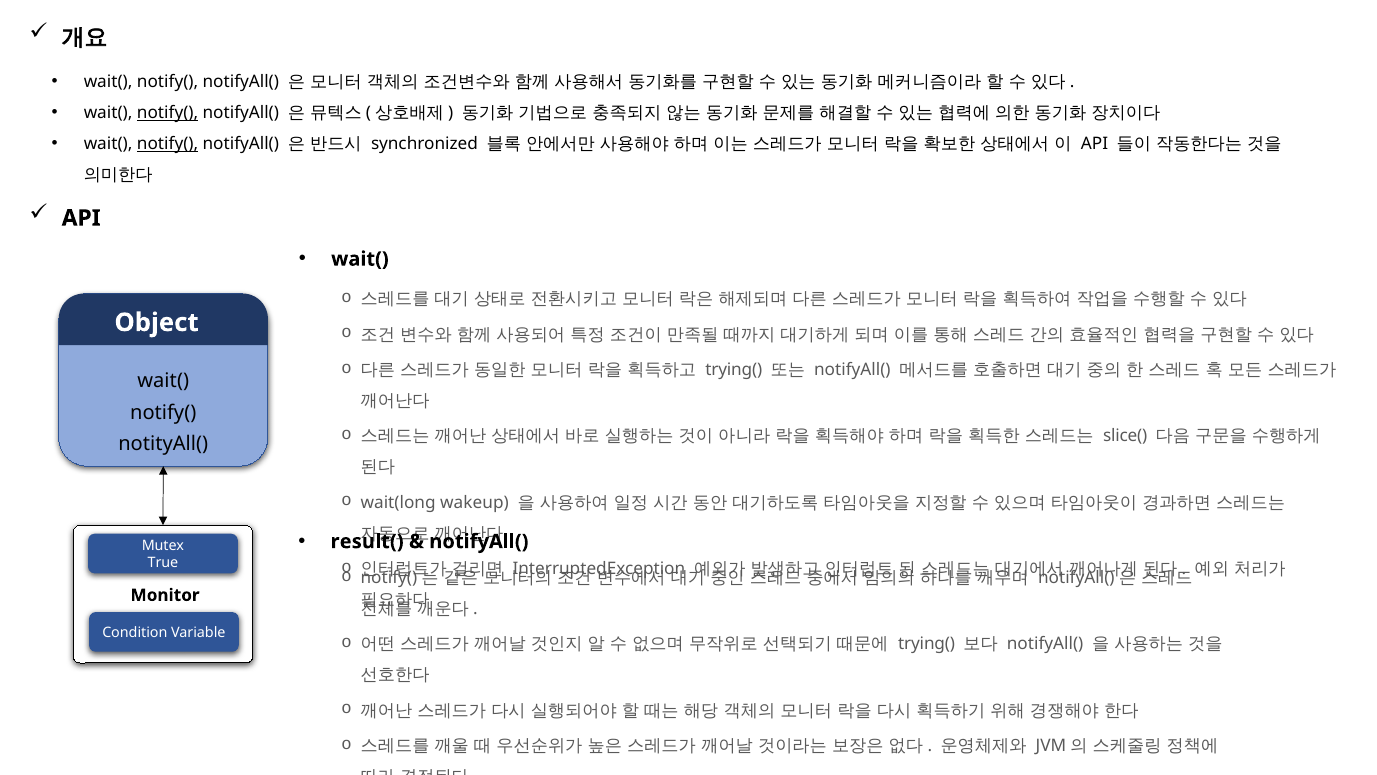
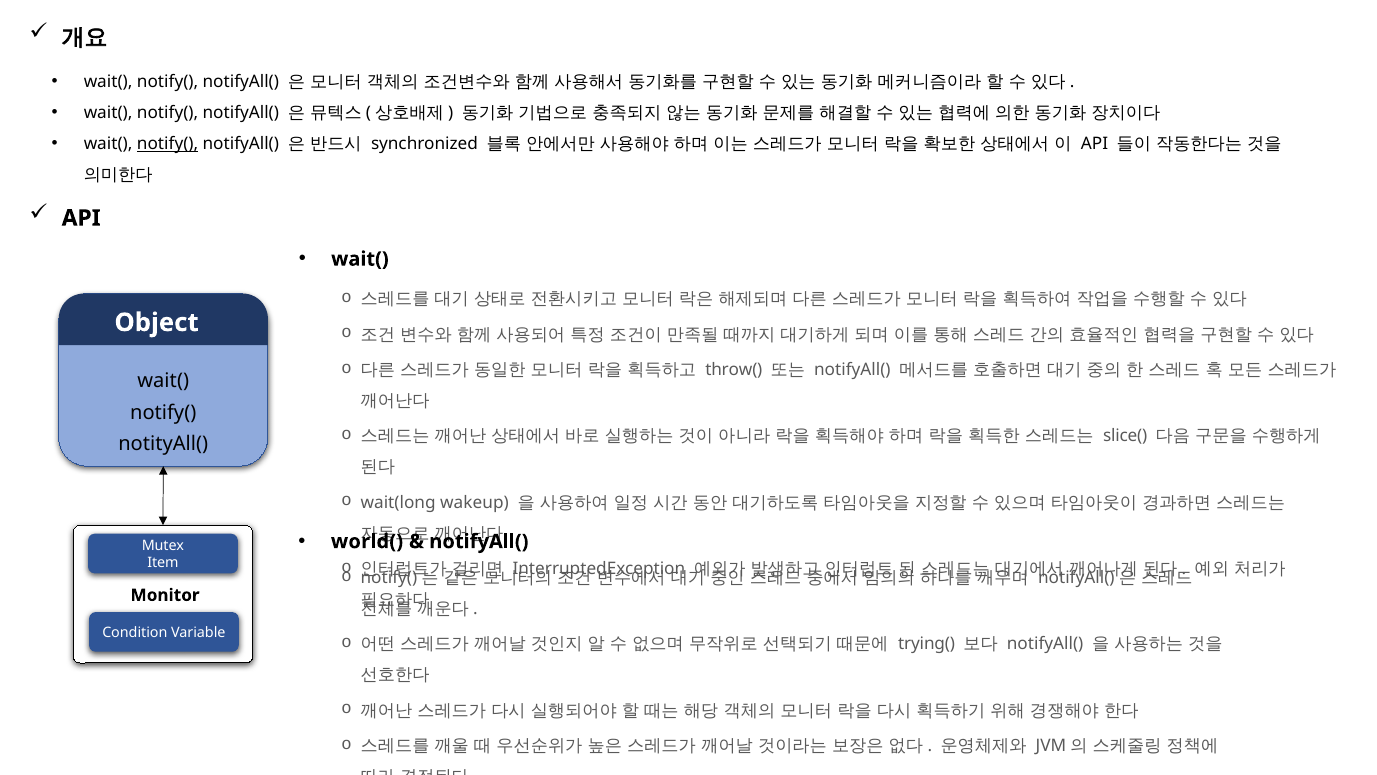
notify( underline: present -> none (168, 113)
trying(: trying( -> throw( (734, 370)
result(: result( -> world( (367, 541)
True: True -> Item (163, 563)
